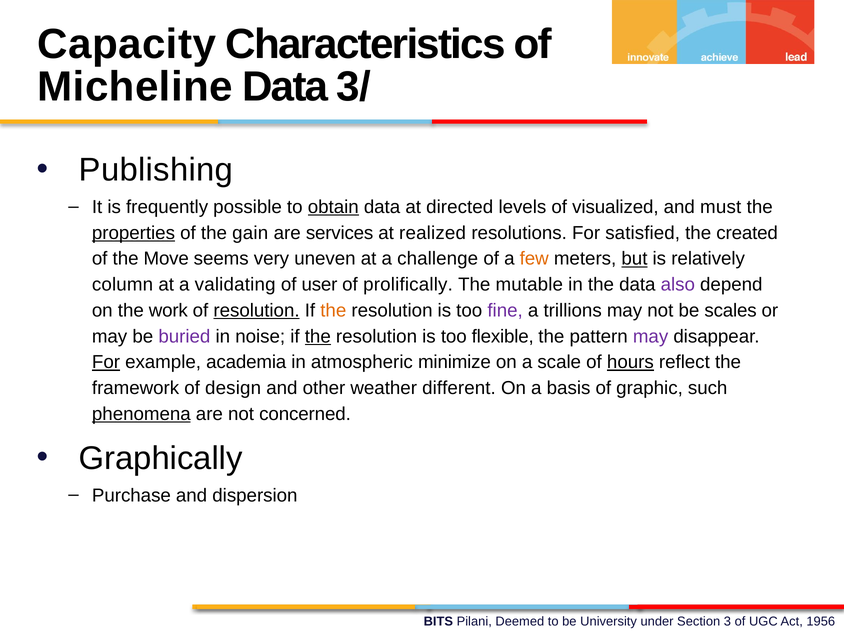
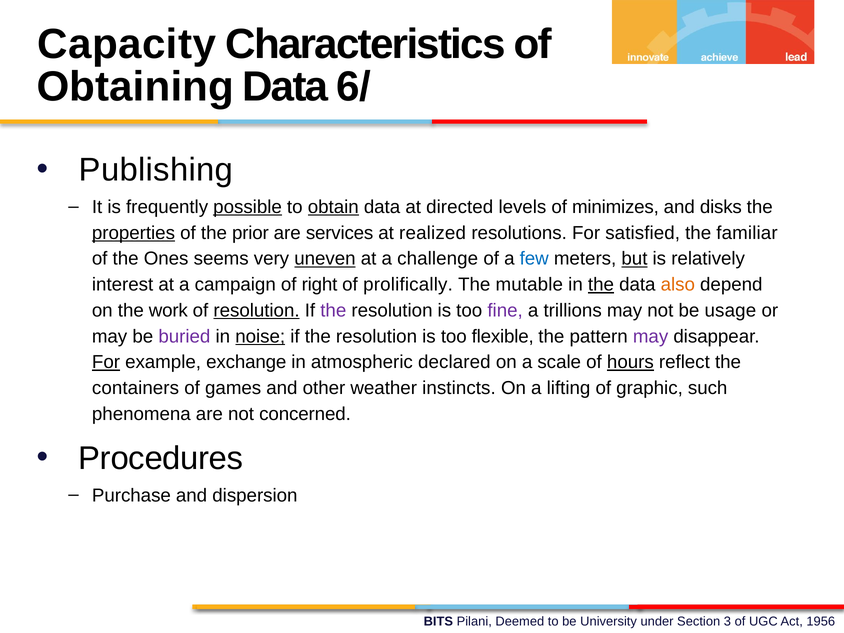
Micheline: Micheline -> Obtaining (135, 87)
3/: 3/ -> 6/ (354, 87)
possible underline: none -> present (248, 207)
visualized: visualized -> minimizes (615, 207)
must: must -> disks (721, 207)
gain: gain -> prior (250, 233)
created: created -> familiar (747, 233)
Move: Move -> Ones (166, 259)
uneven underline: none -> present (325, 259)
few colour: orange -> blue (534, 259)
column: column -> interest (123, 285)
validating: validating -> campaign (235, 285)
user: user -> right (320, 285)
the underline: none -> present (601, 285)
also colour: purple -> orange (678, 285)
the colour: orange -> purple (333, 310)
scales: scales -> usage (730, 310)
noise underline: none -> present (260, 336)
the underline: present -> none (318, 336)
academia: academia -> exchange (246, 362)
minimize: minimize -> declared (454, 362)
framework: framework -> containers (136, 388)
design: design -> games (233, 388)
different: different -> instincts (459, 388)
basis: basis -> lifting (569, 388)
phenomena underline: present -> none (141, 414)
Graphically: Graphically -> Procedures (161, 458)
